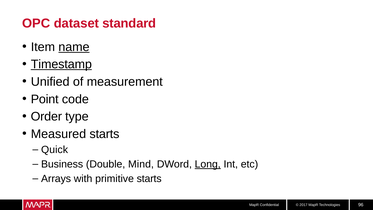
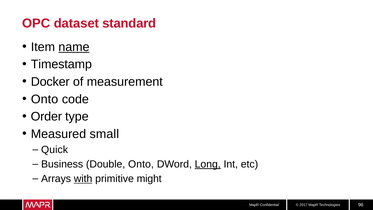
Timestamp underline: present -> none (61, 64)
Unified: Unified -> Docker (50, 82)
Point: Point -> Onto (45, 99)
Measured starts: starts -> small (104, 134)
Double Mind: Mind -> Onto (141, 164)
with underline: none -> present (83, 179)
primitive starts: starts -> might (149, 179)
